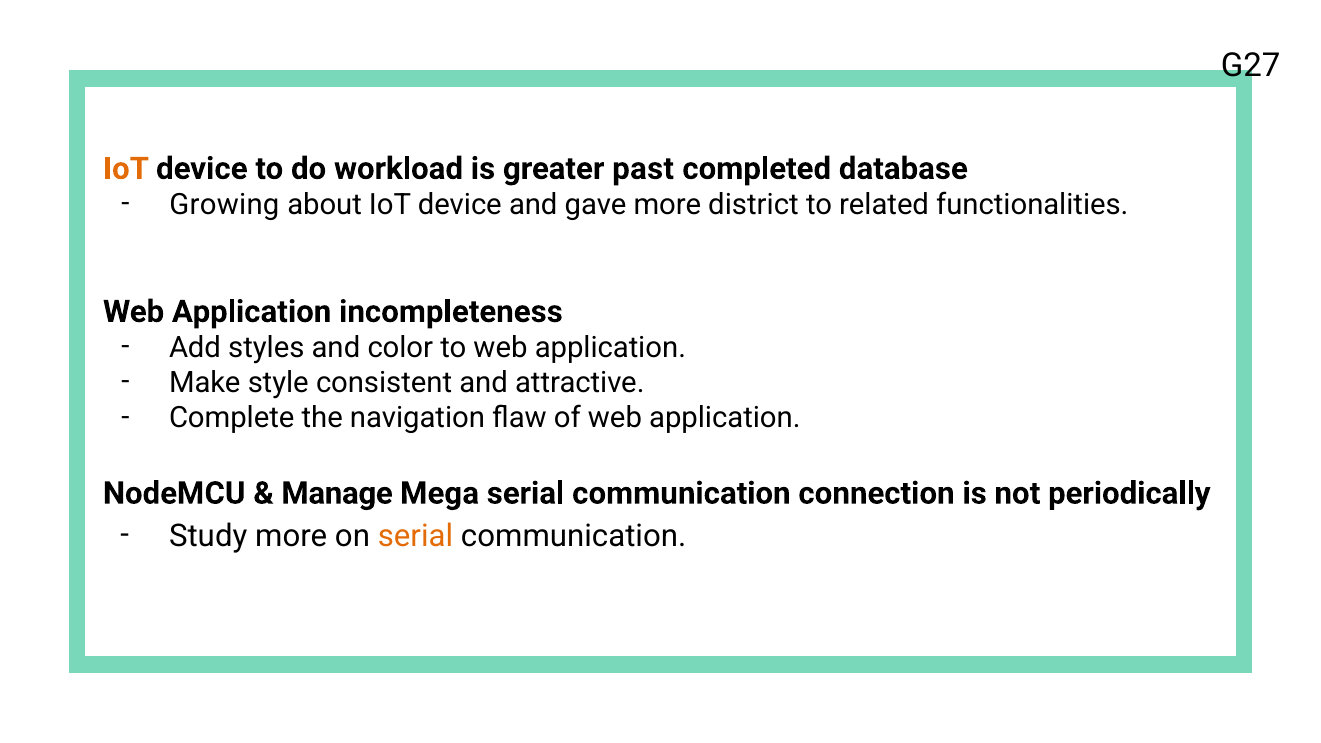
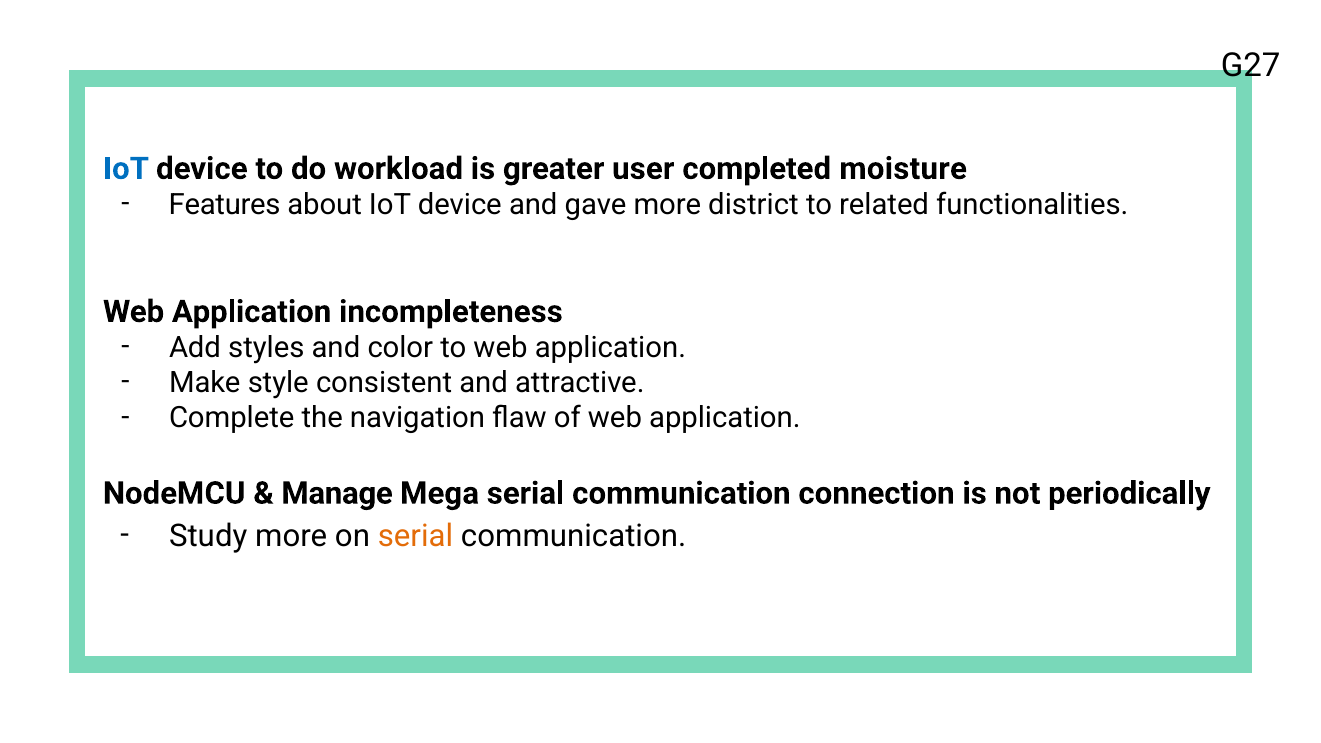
IoT colour: orange -> blue (126, 169)
past: past -> user (643, 169)
database: database -> moisture (903, 169)
Growing: Growing -> Features (225, 205)
